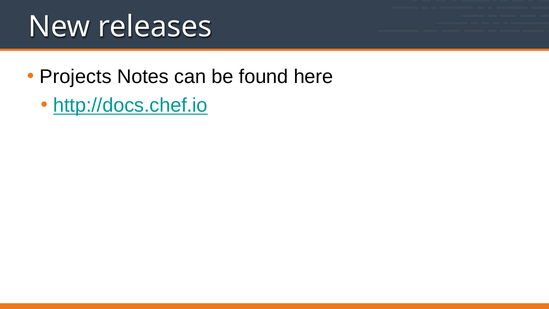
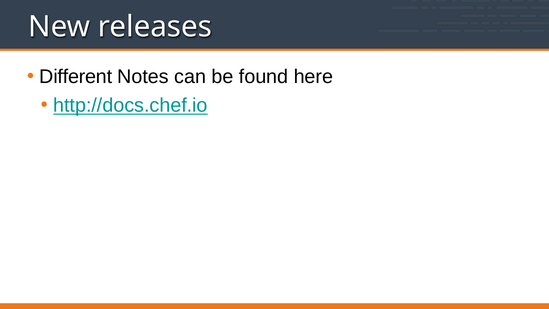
Projects: Projects -> Different (76, 77)
